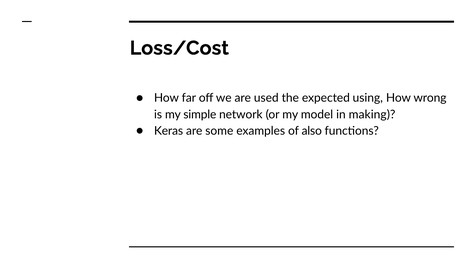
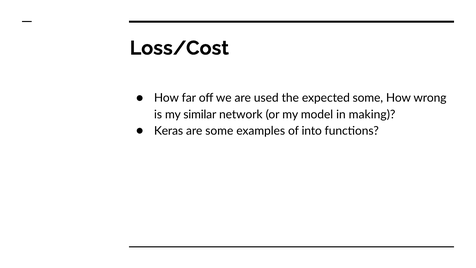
expected using: using -> some (368, 98)
simple: simple -> similar (200, 114)
also: also -> into (312, 131)
